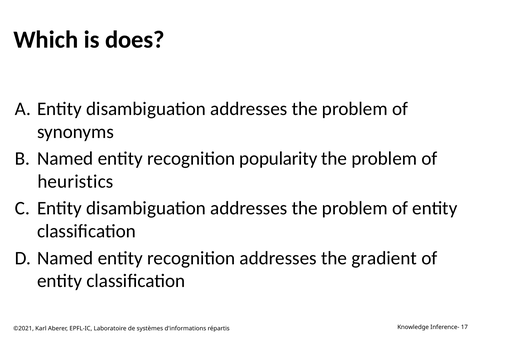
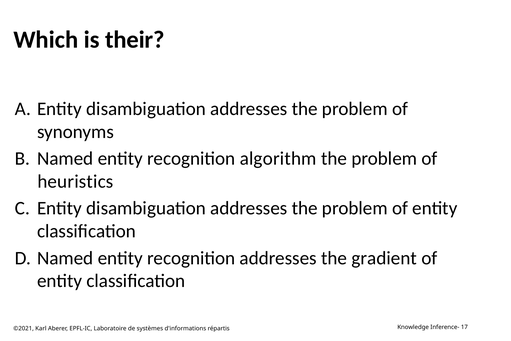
does: does -> their (135, 40)
popularity: popularity -> algorithm (278, 158)
